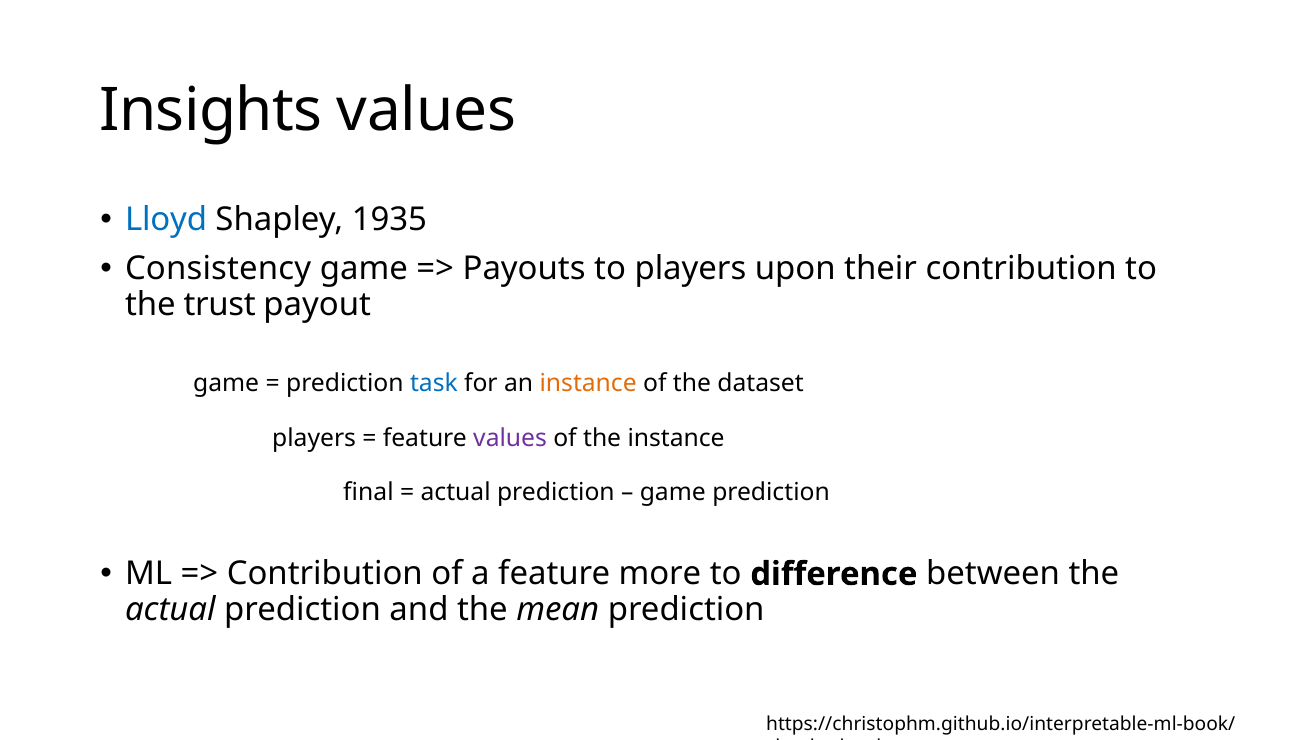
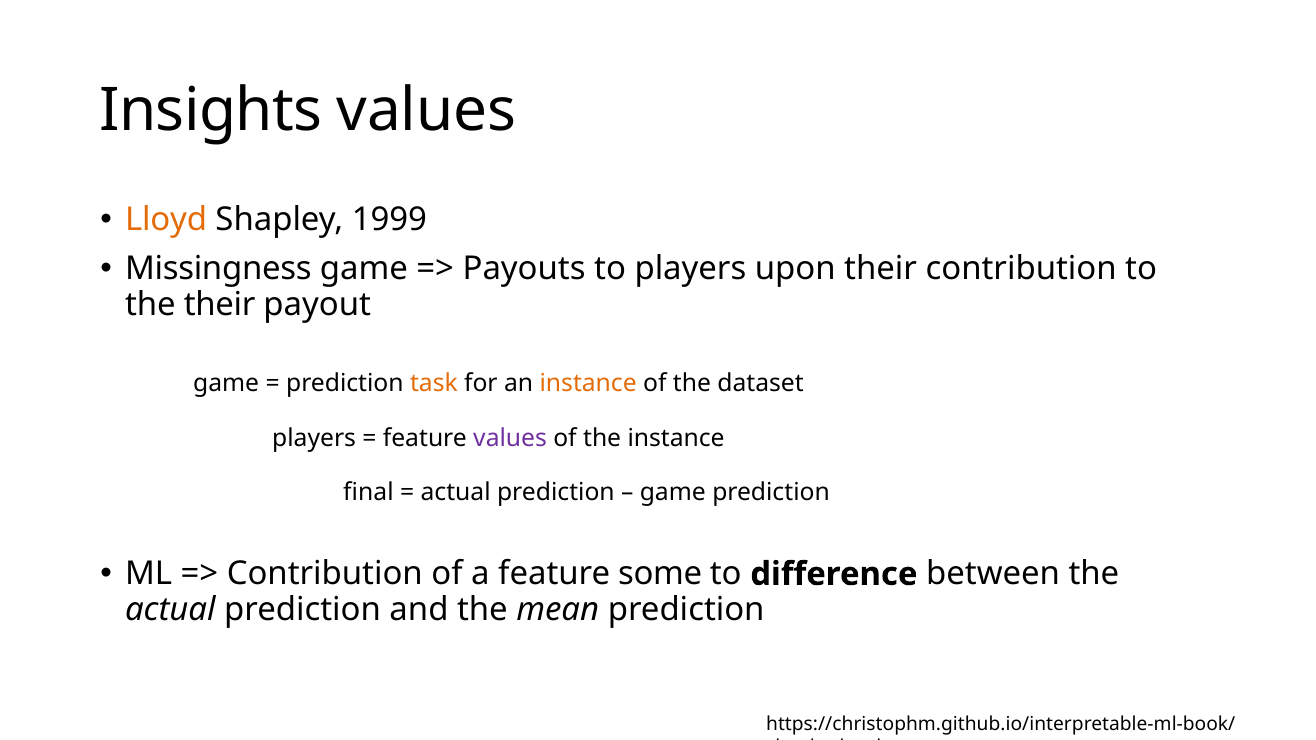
Lloyd colour: blue -> orange (166, 220)
1935: 1935 -> 1999 (389, 220)
Consistency: Consistency -> Missingness (218, 269)
the trust: trust -> their (220, 304)
task colour: blue -> orange (434, 384)
more: more -> some (660, 574)
